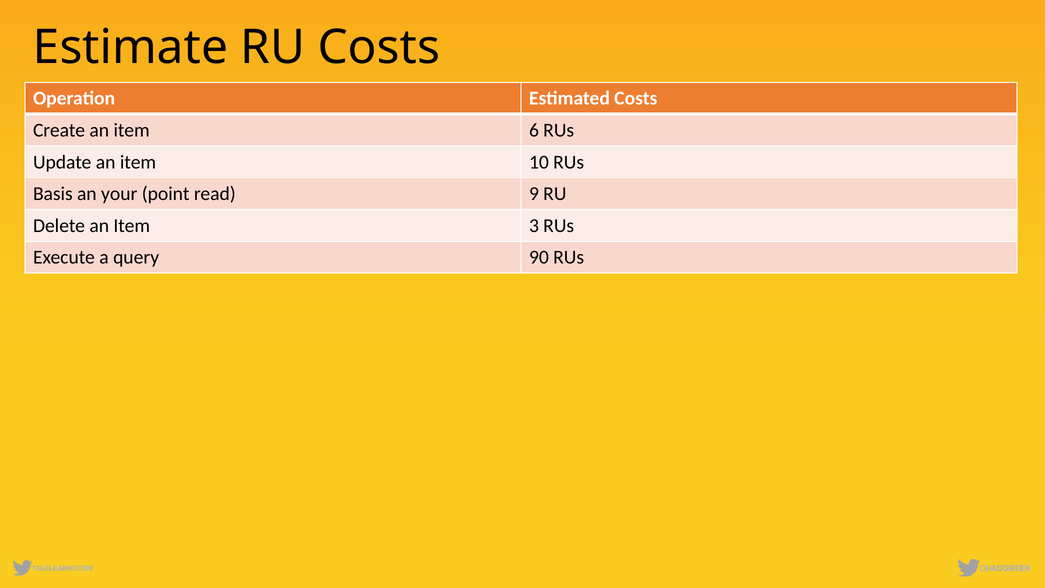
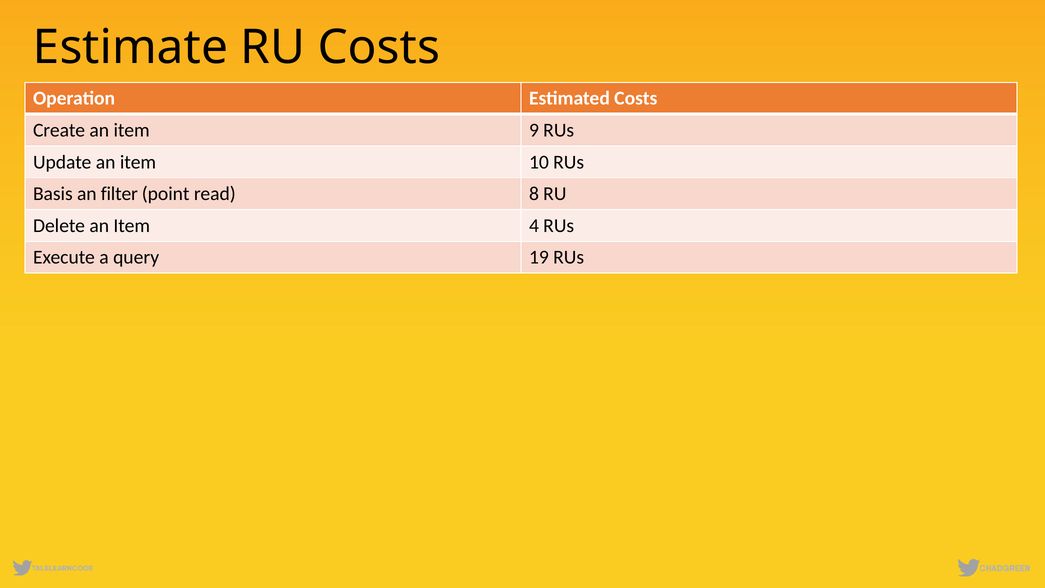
6: 6 -> 9 (534, 130)
your: your -> filter (119, 194)
9: 9 -> 8 (534, 194)
3: 3 -> 4 (534, 226)
90: 90 -> 19 (539, 257)
